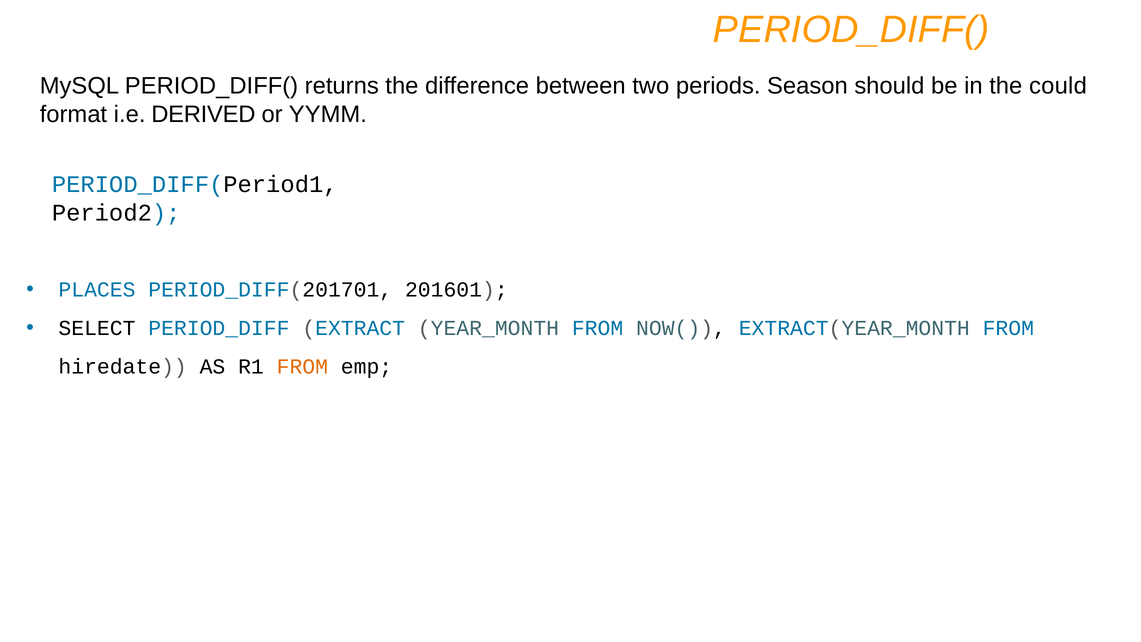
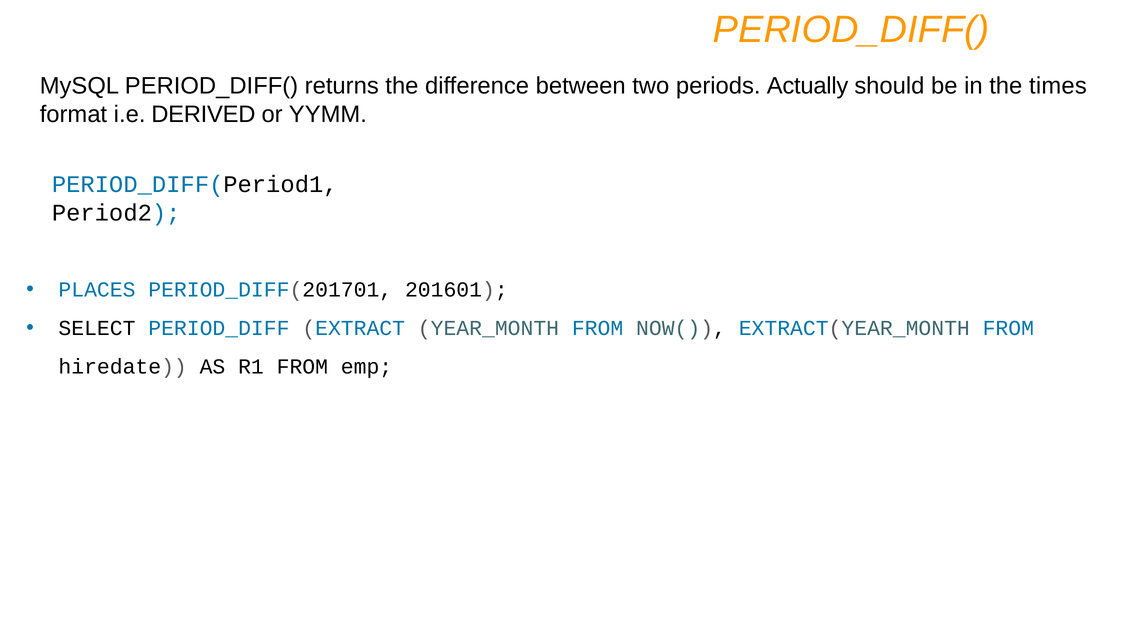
Season: Season -> Actually (808, 86)
could: could -> times (1058, 86)
FROM colour: orange -> black (302, 367)
